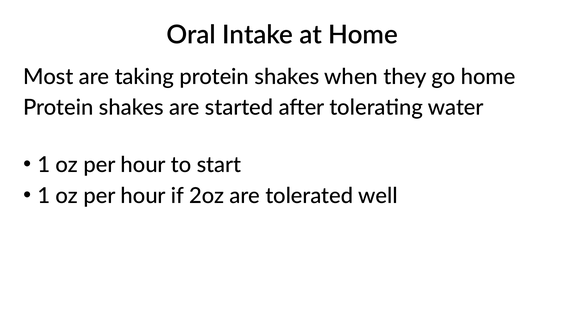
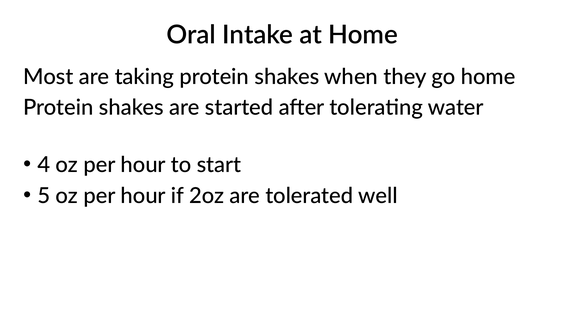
1: 1 -> 4 (44, 165)
1: 1 -> 5 (44, 196)
